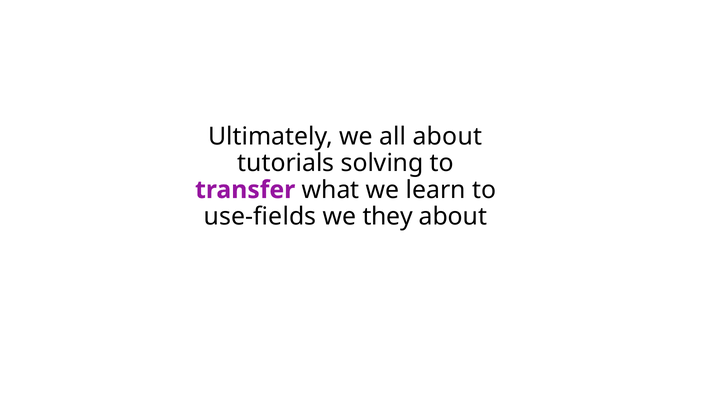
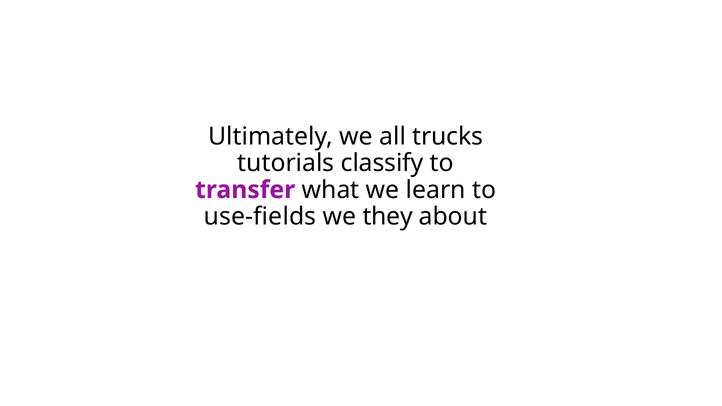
all about: about -> trucks (448, 136)
solving: solving -> classify (382, 163)
